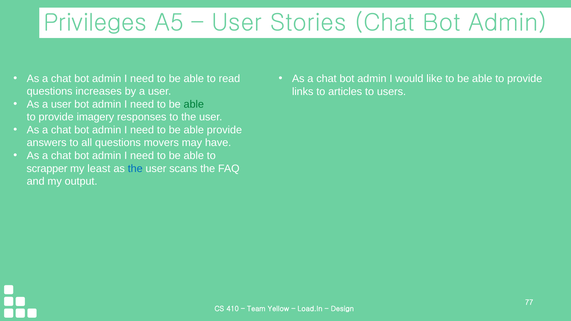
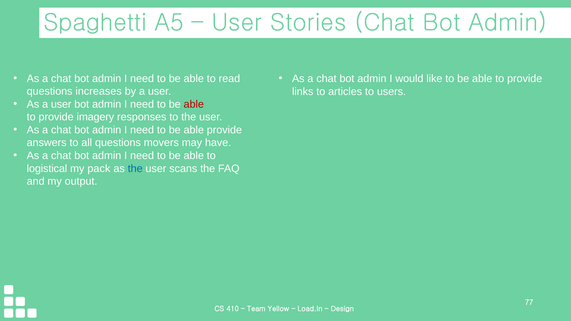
Privileges: Privileges -> Spaghetti (95, 23)
able colour: green -> red (194, 104)
scrapper: scrapper -> logistical (47, 169)
least: least -> pack (99, 169)
